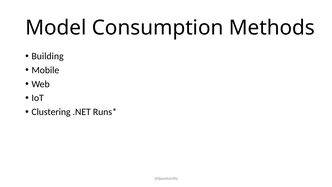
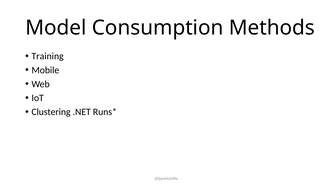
Building: Building -> Training (48, 56)
